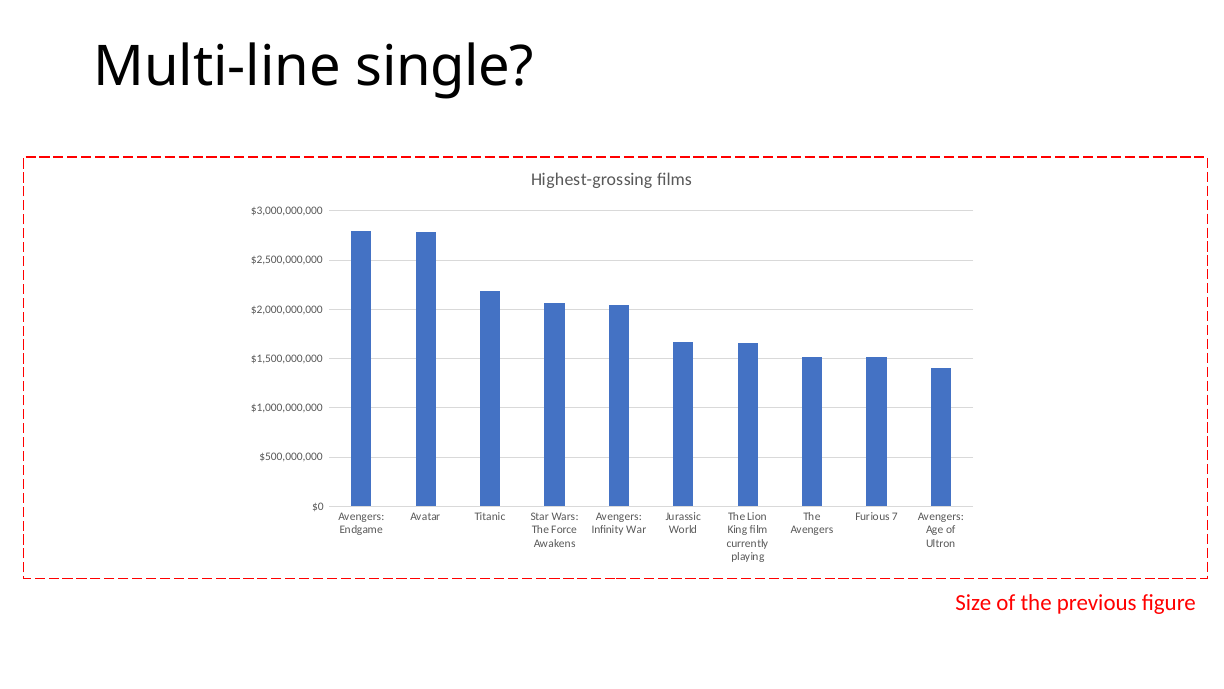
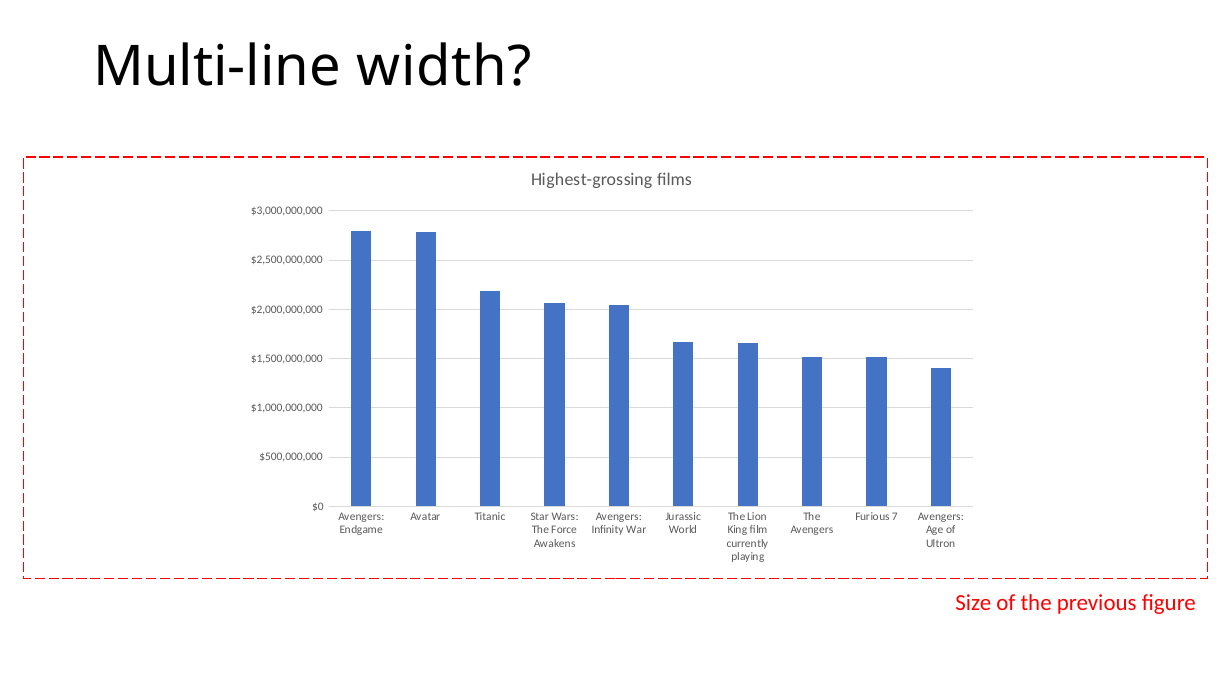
single: single -> width (444, 67)
